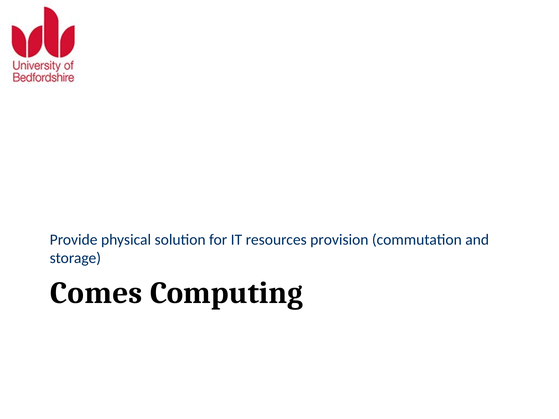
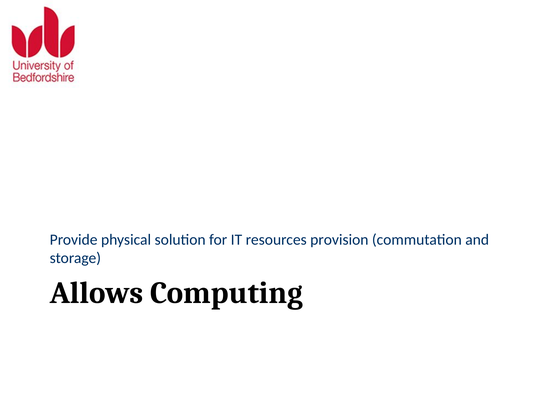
Comes: Comes -> Allows (97, 293)
